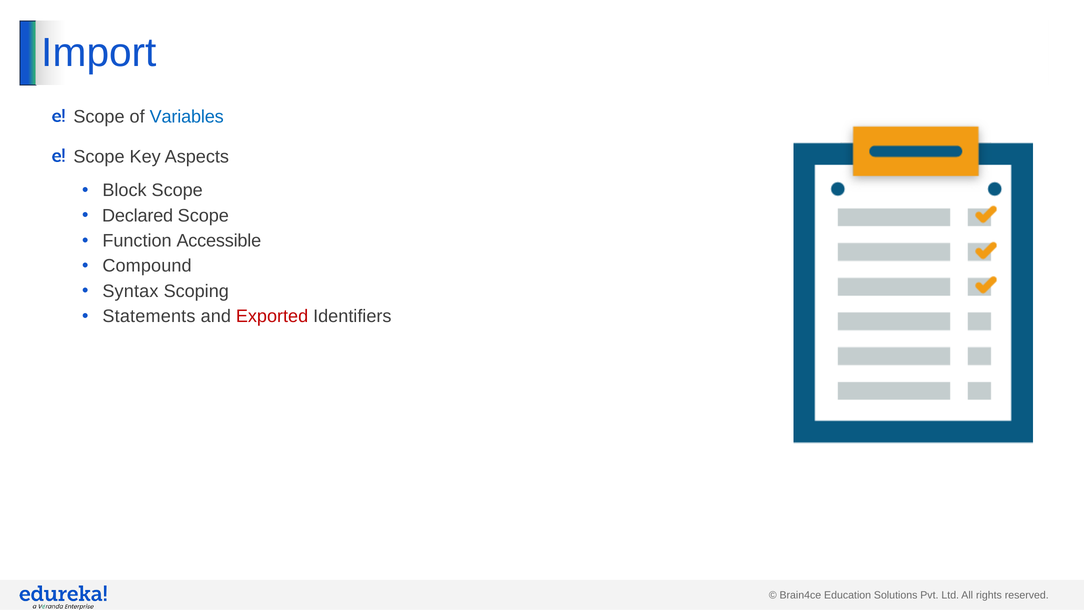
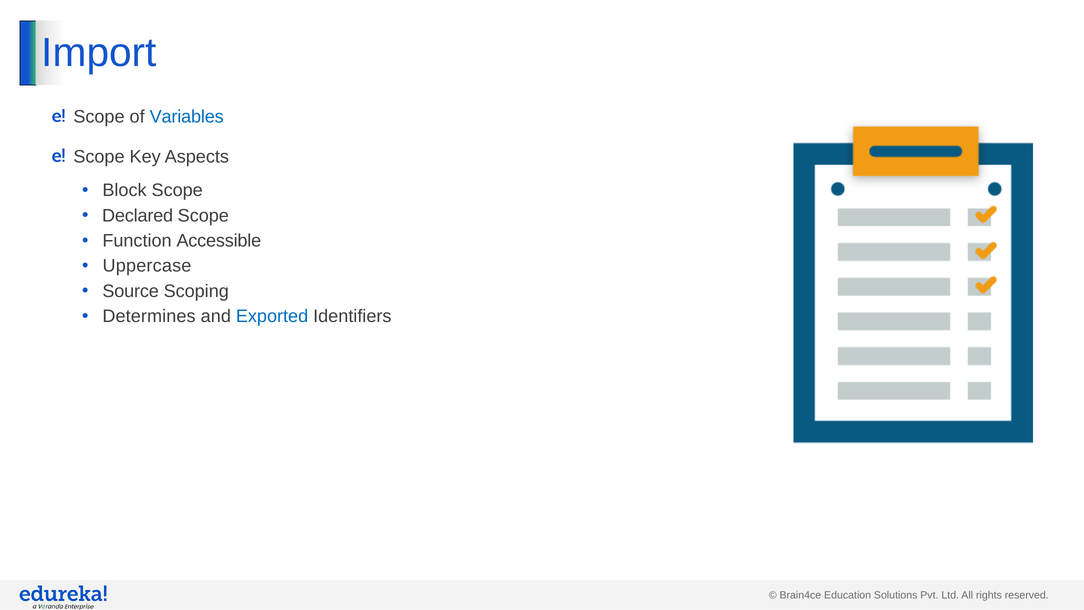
Compound: Compound -> Uppercase (147, 266)
Syntax: Syntax -> Source (131, 291)
Statements: Statements -> Determines (149, 316)
Exported colour: red -> blue (272, 316)
